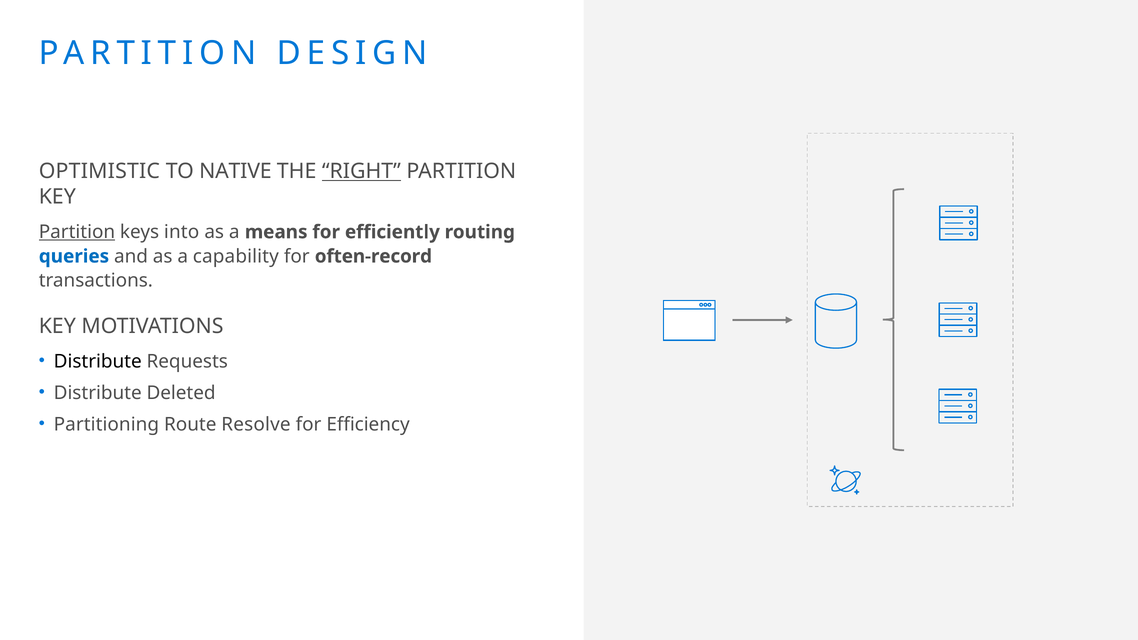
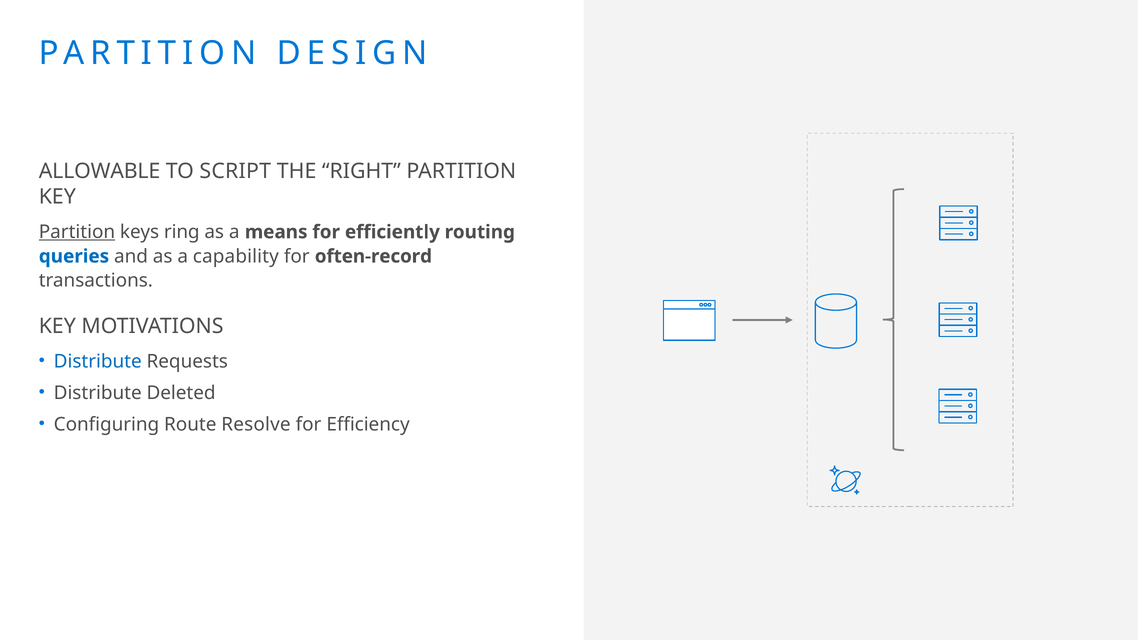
OPTIMISTIC: OPTIMISTIC -> ALLOWABLE (100, 171)
NATIVE: NATIVE -> SCRIPT (235, 171)
RIGHT underline: present -> none (361, 171)
into: into -> ring (182, 232)
Distribute colour: black -> blue (98, 361)
Partitioning: Partitioning -> Configuring (106, 424)
